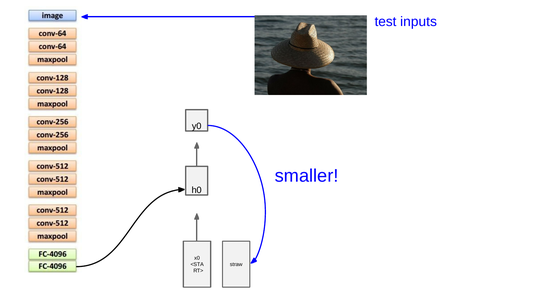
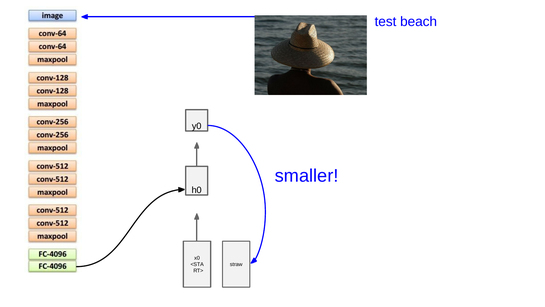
inputs: inputs -> beach (419, 22)
